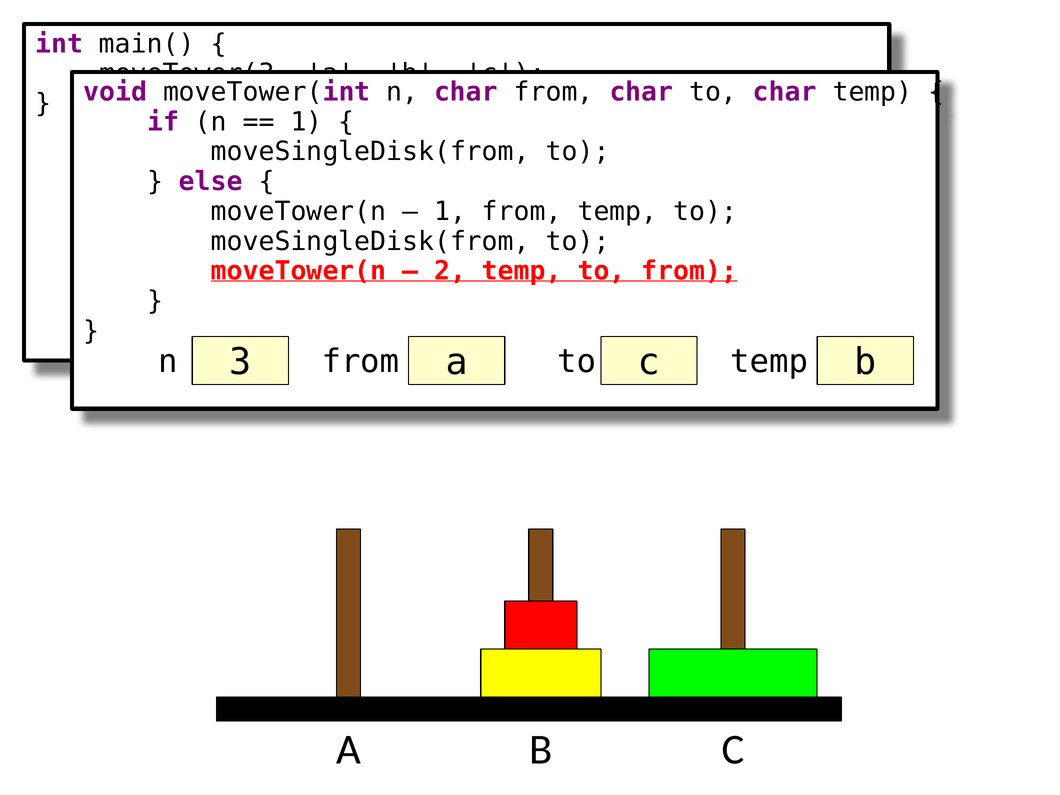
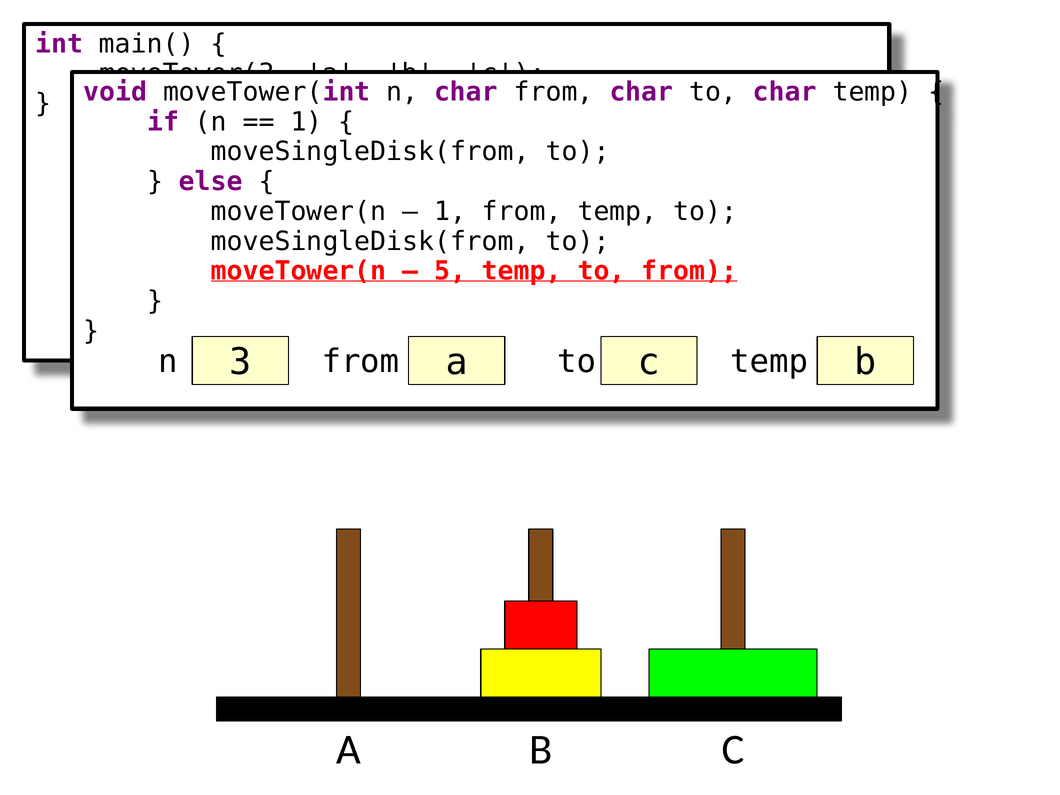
2: 2 -> 5 (450, 271)
